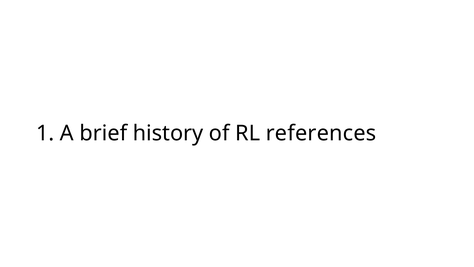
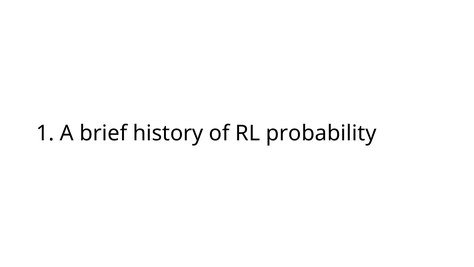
references: references -> probability (321, 133)
